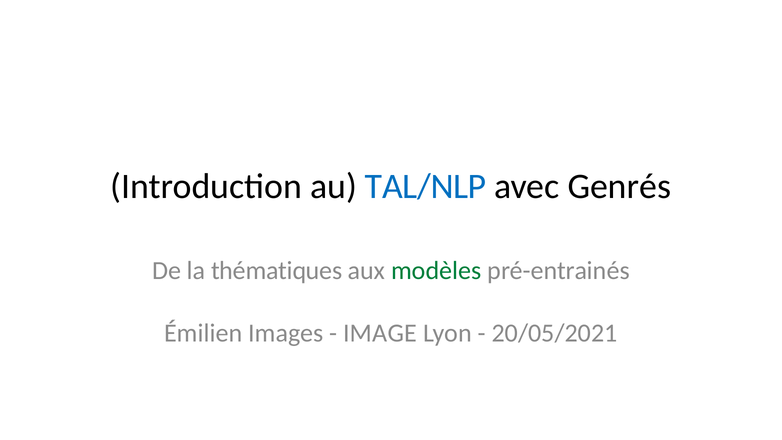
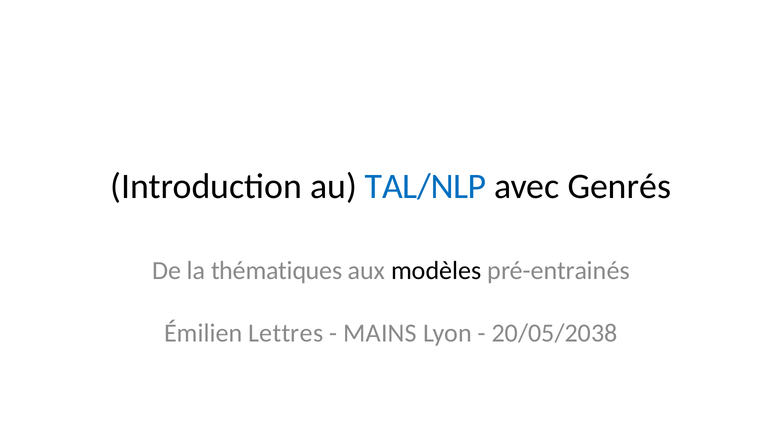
modèles colour: green -> black (436, 271)
Images: Images -> Lettres (286, 333)
IMAGE: IMAGE -> MAINS (380, 333)
20/05/2021: 20/05/2021 -> 20/05/2038 (555, 333)
